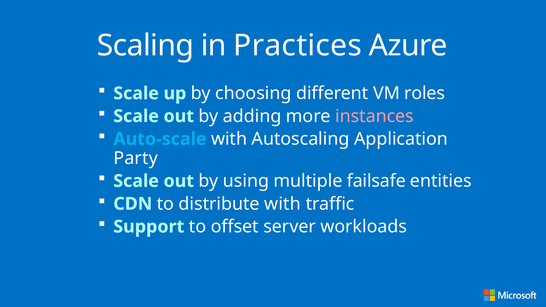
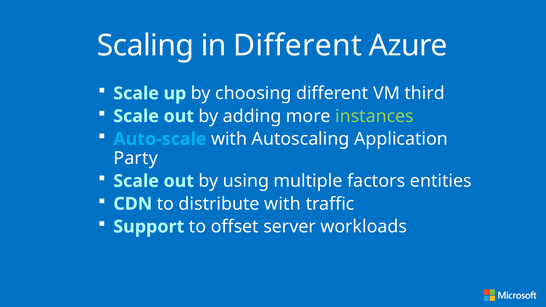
in Practices: Practices -> Different (298, 45)
roles: roles -> third (425, 93)
instances colour: pink -> light green (375, 116)
failsafe: failsafe -> factors (376, 181)
